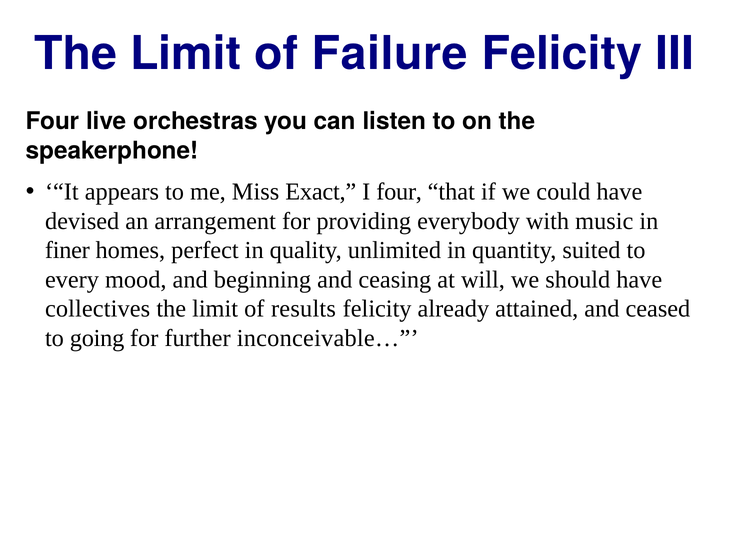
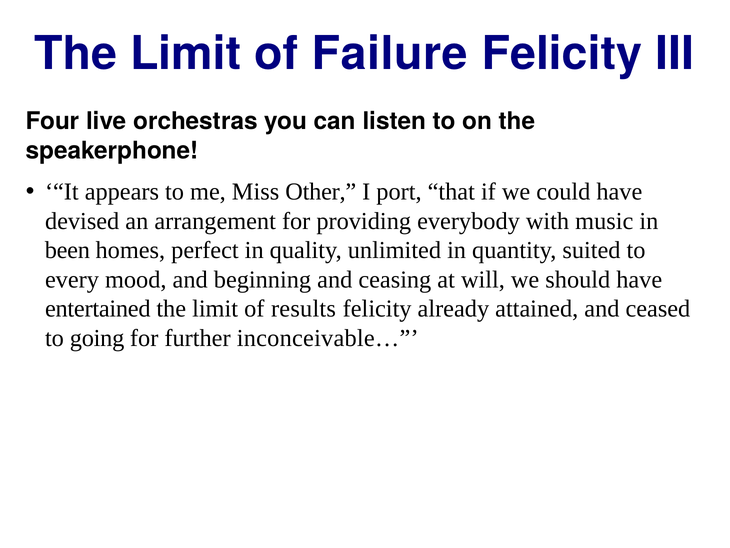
Exact: Exact -> Other (321, 192)
I four: four -> port (399, 192)
finer: finer -> been (67, 250)
collectives: collectives -> entertained (98, 308)
